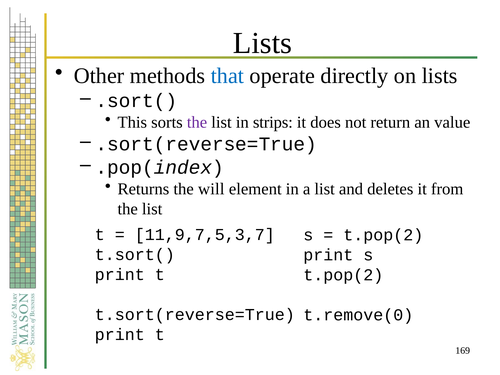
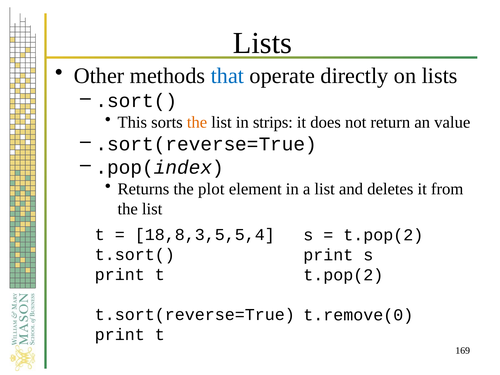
the colour: purple -> orange (197, 122)
will: will -> plot (211, 189)
11,9,7,5,3,7: 11,9,7,5,3,7 -> 18,8,3,5,5,4 (205, 235)
